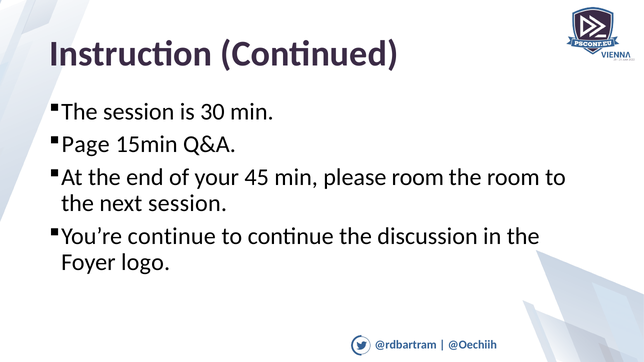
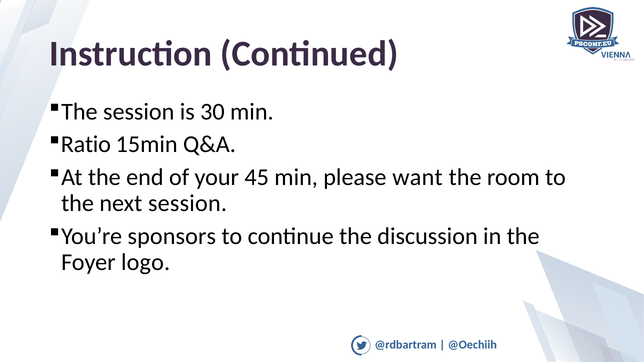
Page: Page -> Ratio (86, 145)
please room: room -> want (417, 177)
You’re continue: continue -> sponsors (172, 236)
